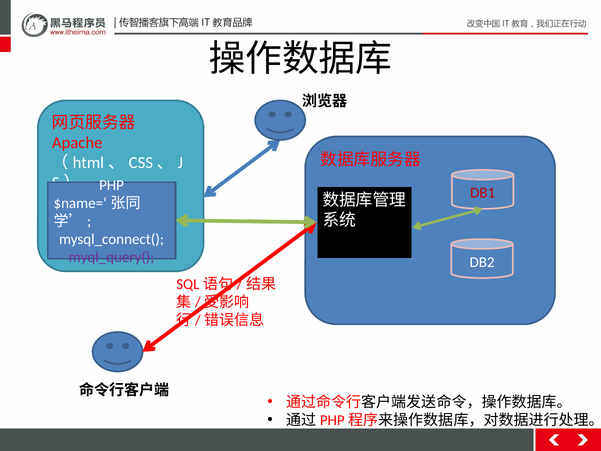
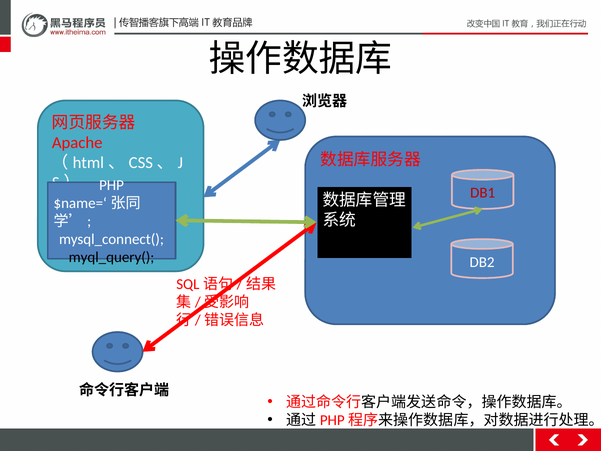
myql_query( colour: purple -> black (112, 257)
